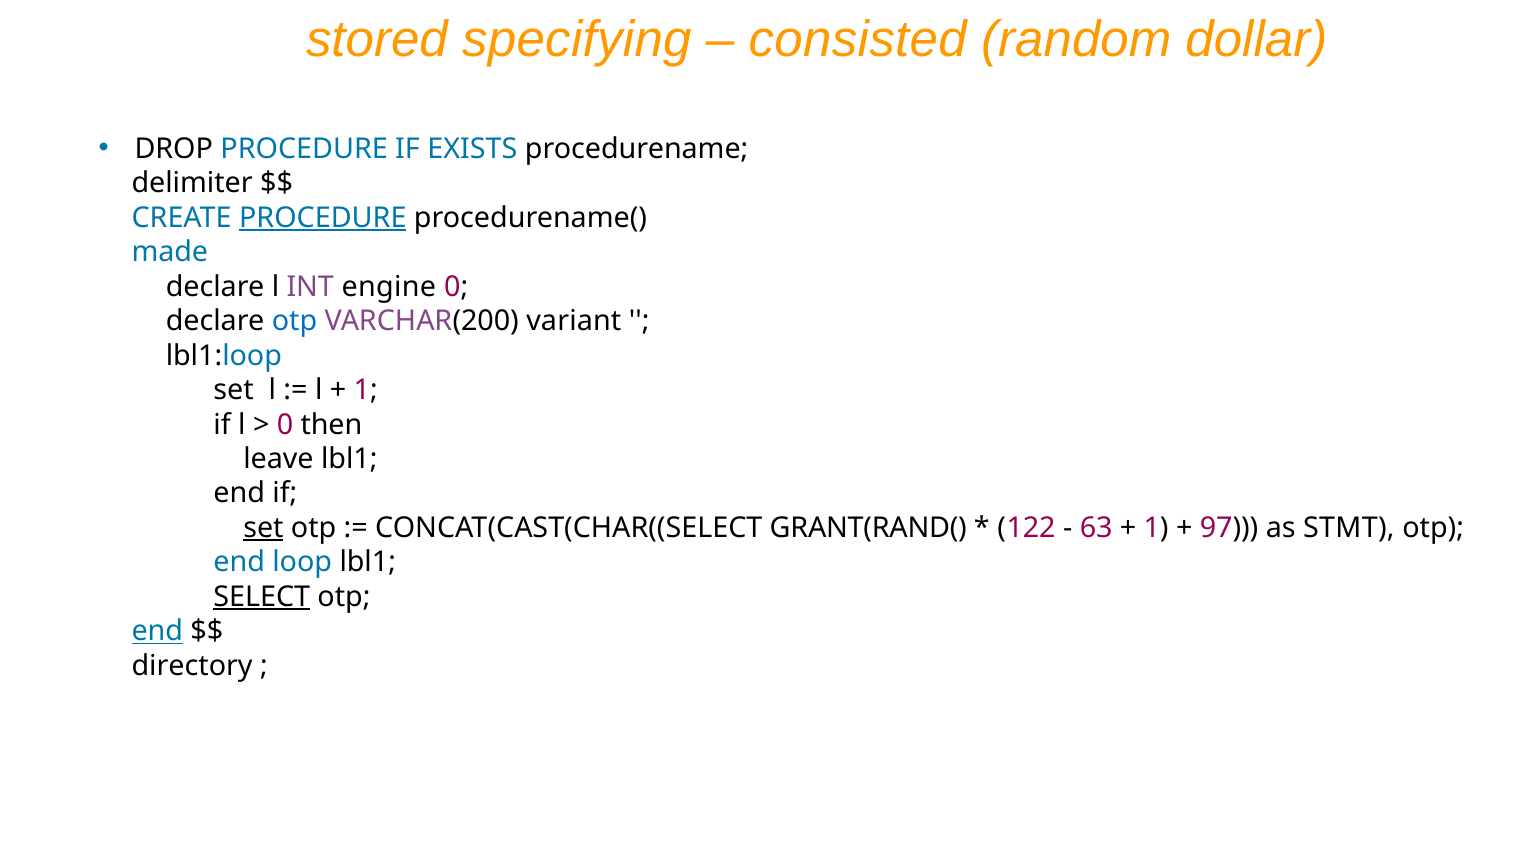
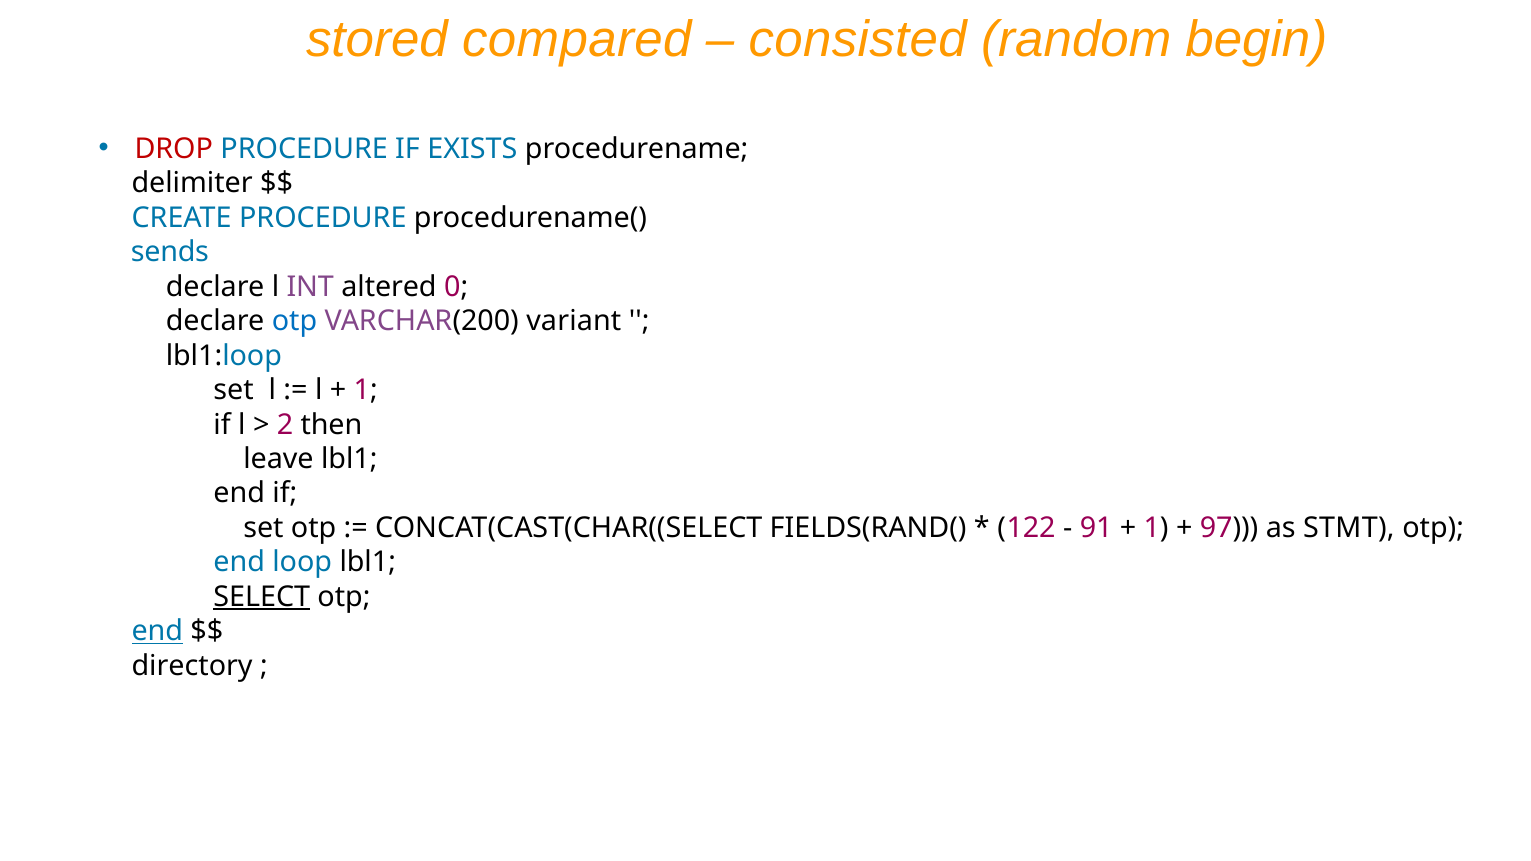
specifying: specifying -> compared (577, 40)
dollar: dollar -> begin (1256, 40)
DROP colour: black -> red (174, 149)
PROCEDURE underline: present -> none (323, 218)
made: made -> sends (170, 252)
engine: engine -> altered (389, 287)
0: 0 -> 2 (285, 425)
set underline: present -> none (263, 528)
GRANT(RAND(: GRANT(RAND( -> FIELDS(RAND( (868, 528)
63: 63 -> 91 (1096, 528)
